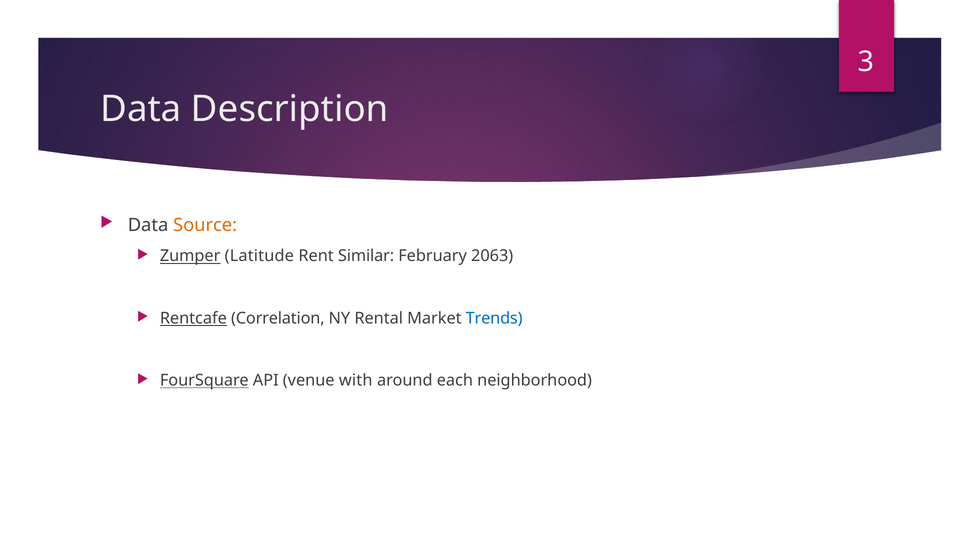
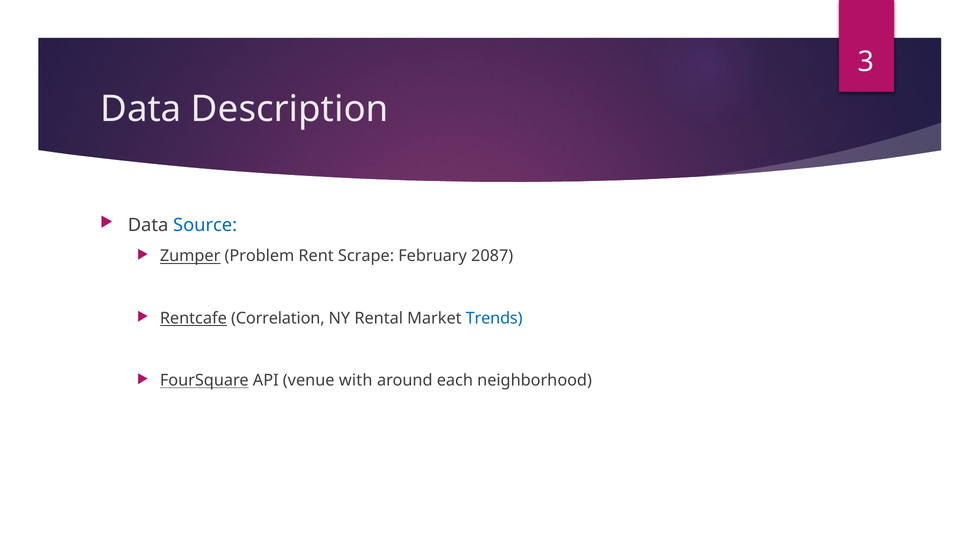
Source colour: orange -> blue (205, 225)
Latitude: Latitude -> Problem (259, 256)
Similar: Similar -> Scrape (366, 256)
2063: 2063 -> 2087 (492, 256)
